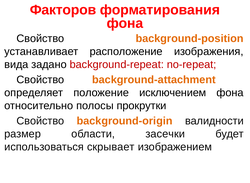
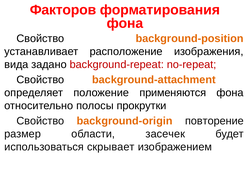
исключением: исключением -> применяются (173, 93)
валидности: валидности -> повторение (214, 121)
засечки: засечки -> засечек (165, 134)
